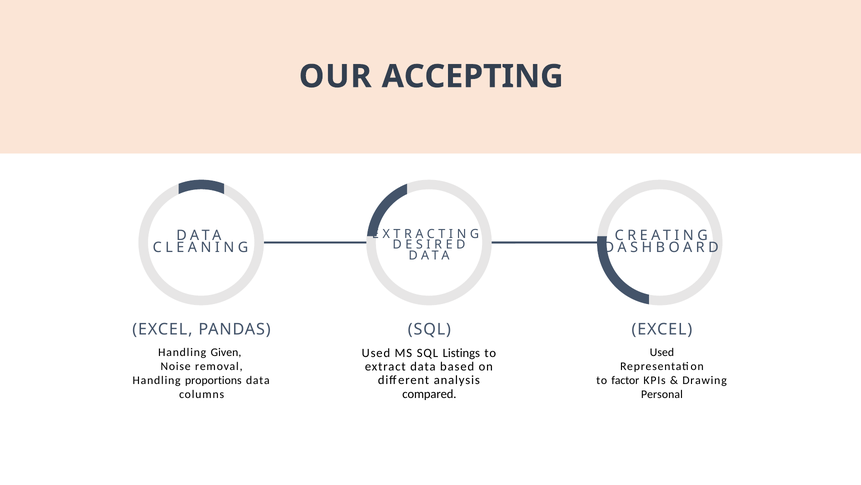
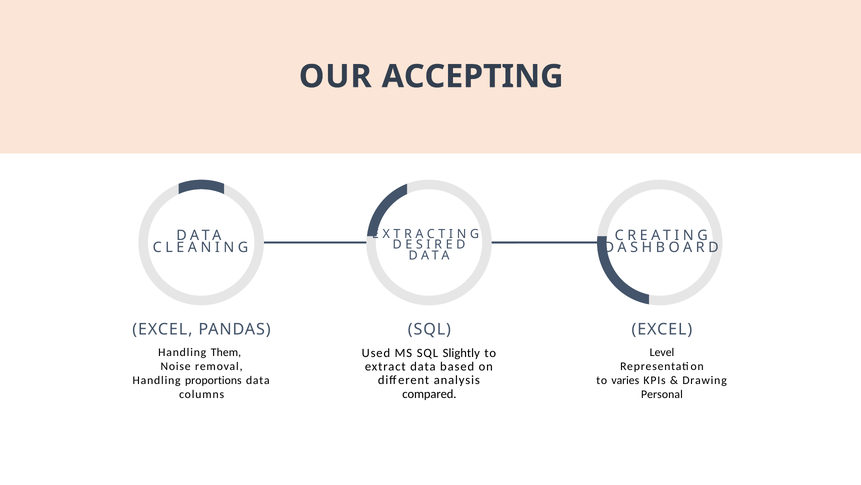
Given: Given -> Them (226, 352)
Used: Used -> Level (662, 352)
Listings: Listings -> Slightly (461, 353)
factor: factor -> varies (625, 380)
